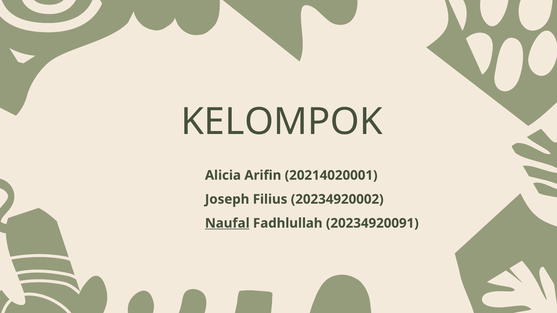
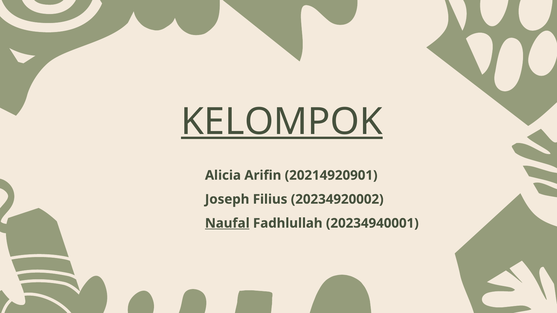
KELOMPOK underline: none -> present (282, 122)
20214020001: 20214020001 -> 20214920901 (331, 175)
20234920091: 20234920091 -> 20234940001 (372, 223)
